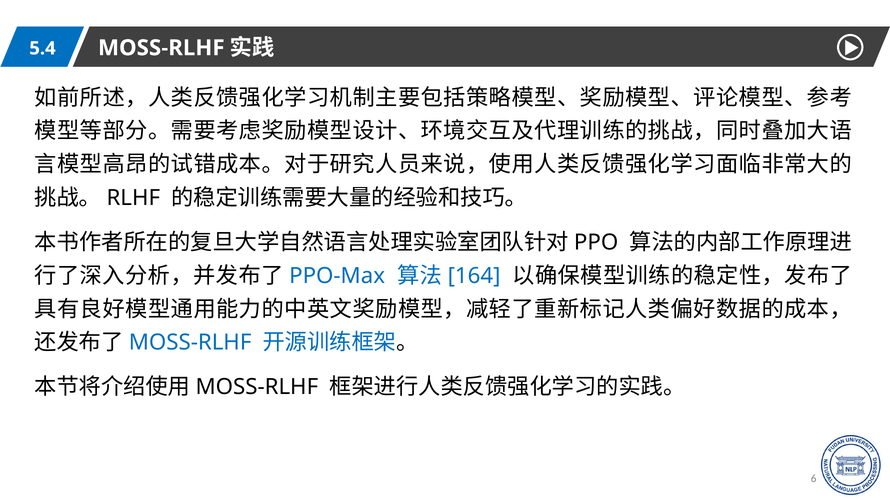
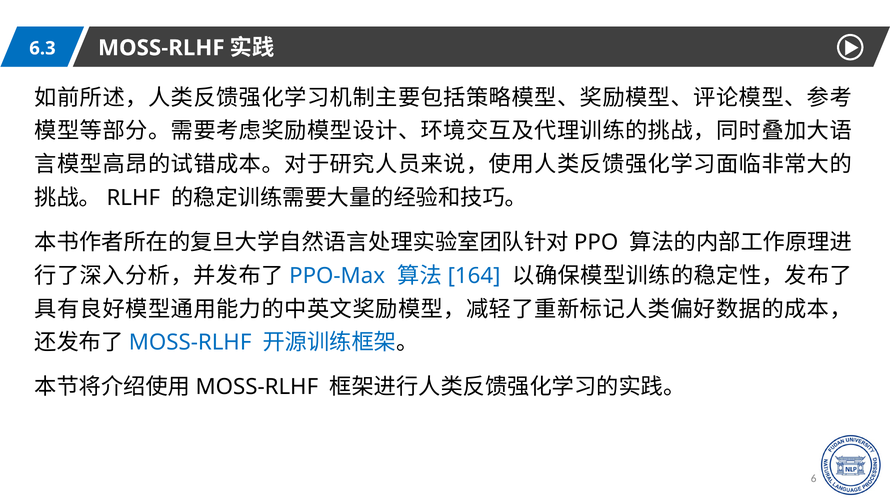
5.4: 5.4 -> 6.3 (42, 48)
